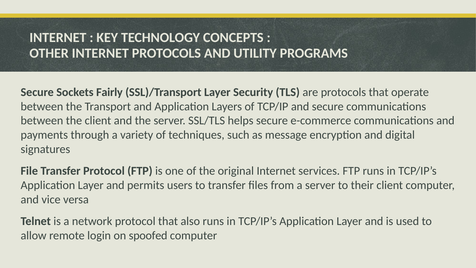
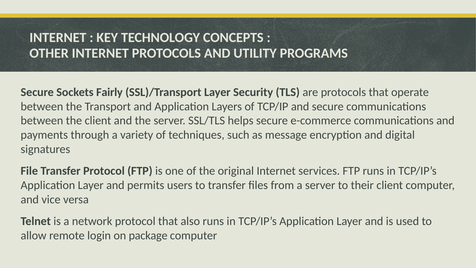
spoofed: spoofed -> package (148, 235)
